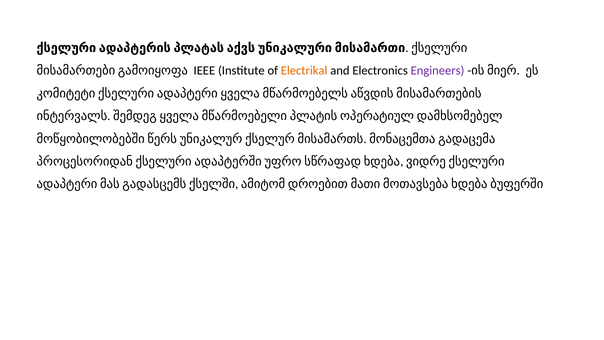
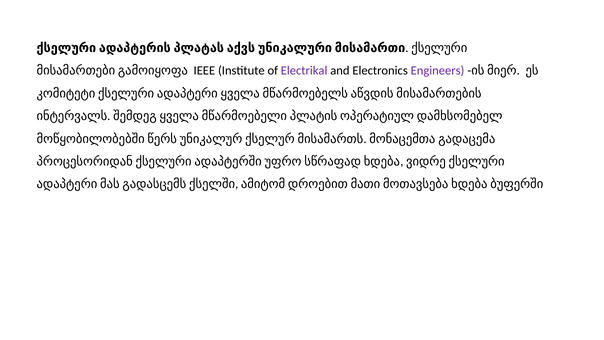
Electrikal colour: orange -> purple (304, 71)
